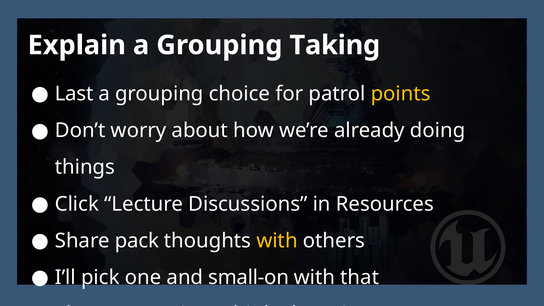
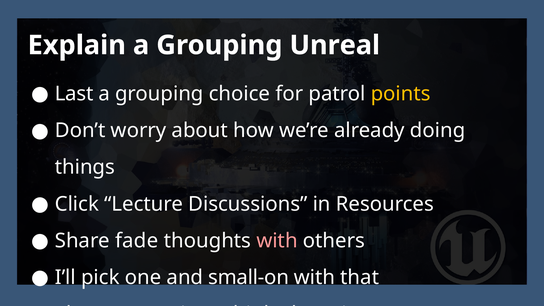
Taking: Taking -> Unreal (335, 45)
pack: pack -> fade (137, 241)
with colour: yellow -> pink (277, 241)
